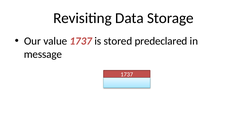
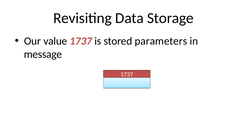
predeclared: predeclared -> parameters (161, 41)
